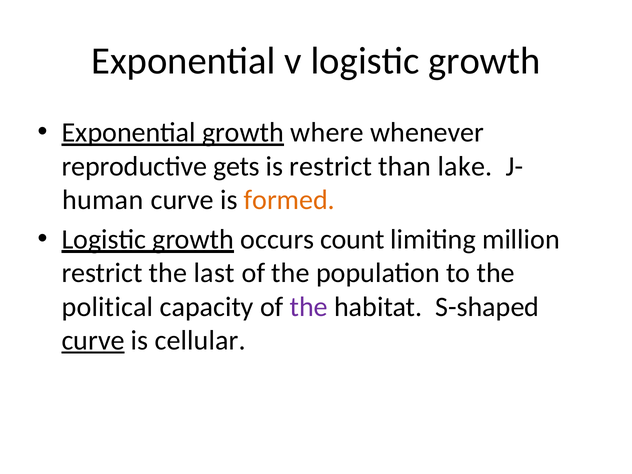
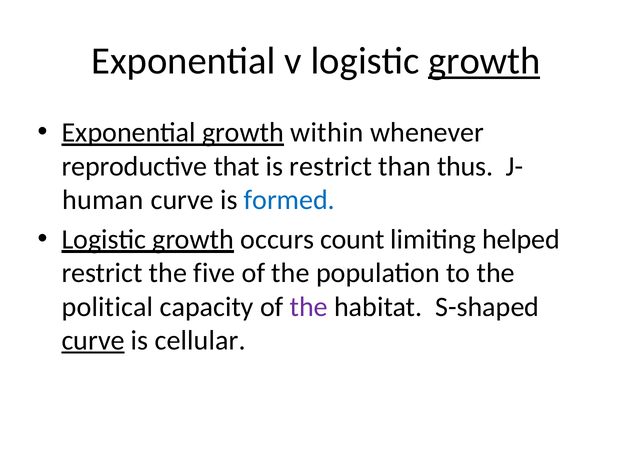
growth underline: none -> present (484, 61)
where: where -> within (327, 133)
gets: gets -> that (237, 166)
lake: lake -> thus (465, 166)
formed colour: orange -> blue (289, 200)
million: million -> helped (521, 239)
last: last -> five (214, 273)
